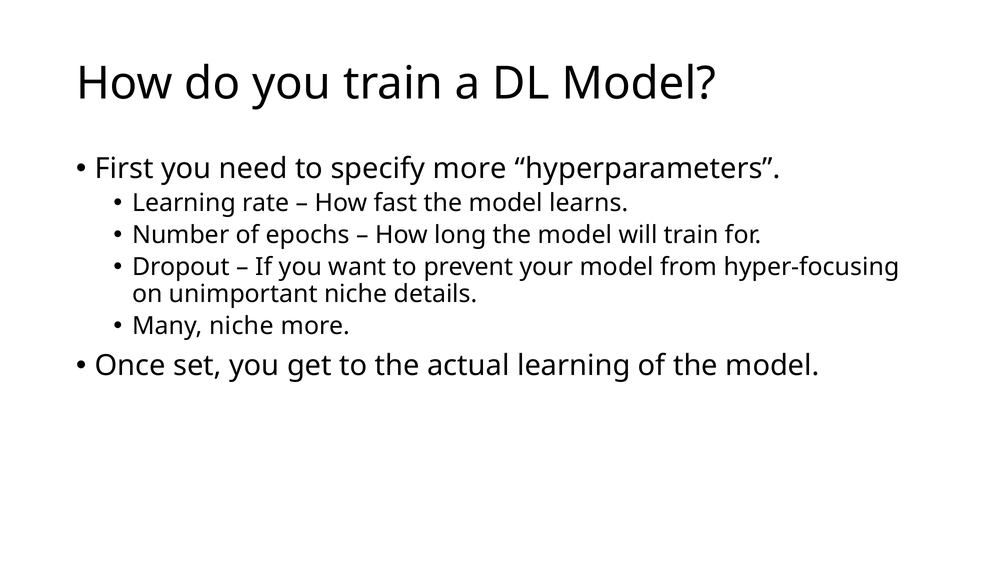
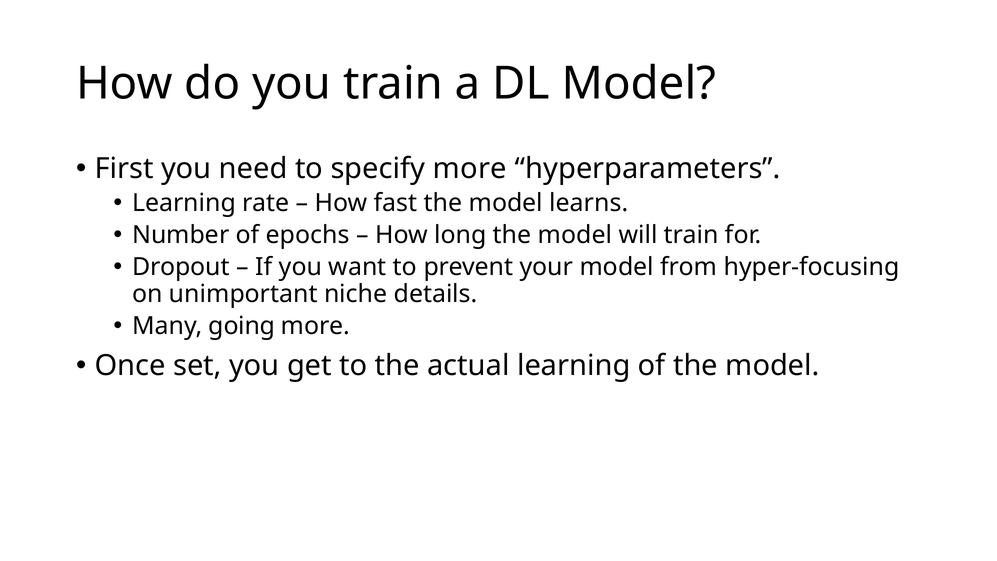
Many niche: niche -> going (242, 326)
